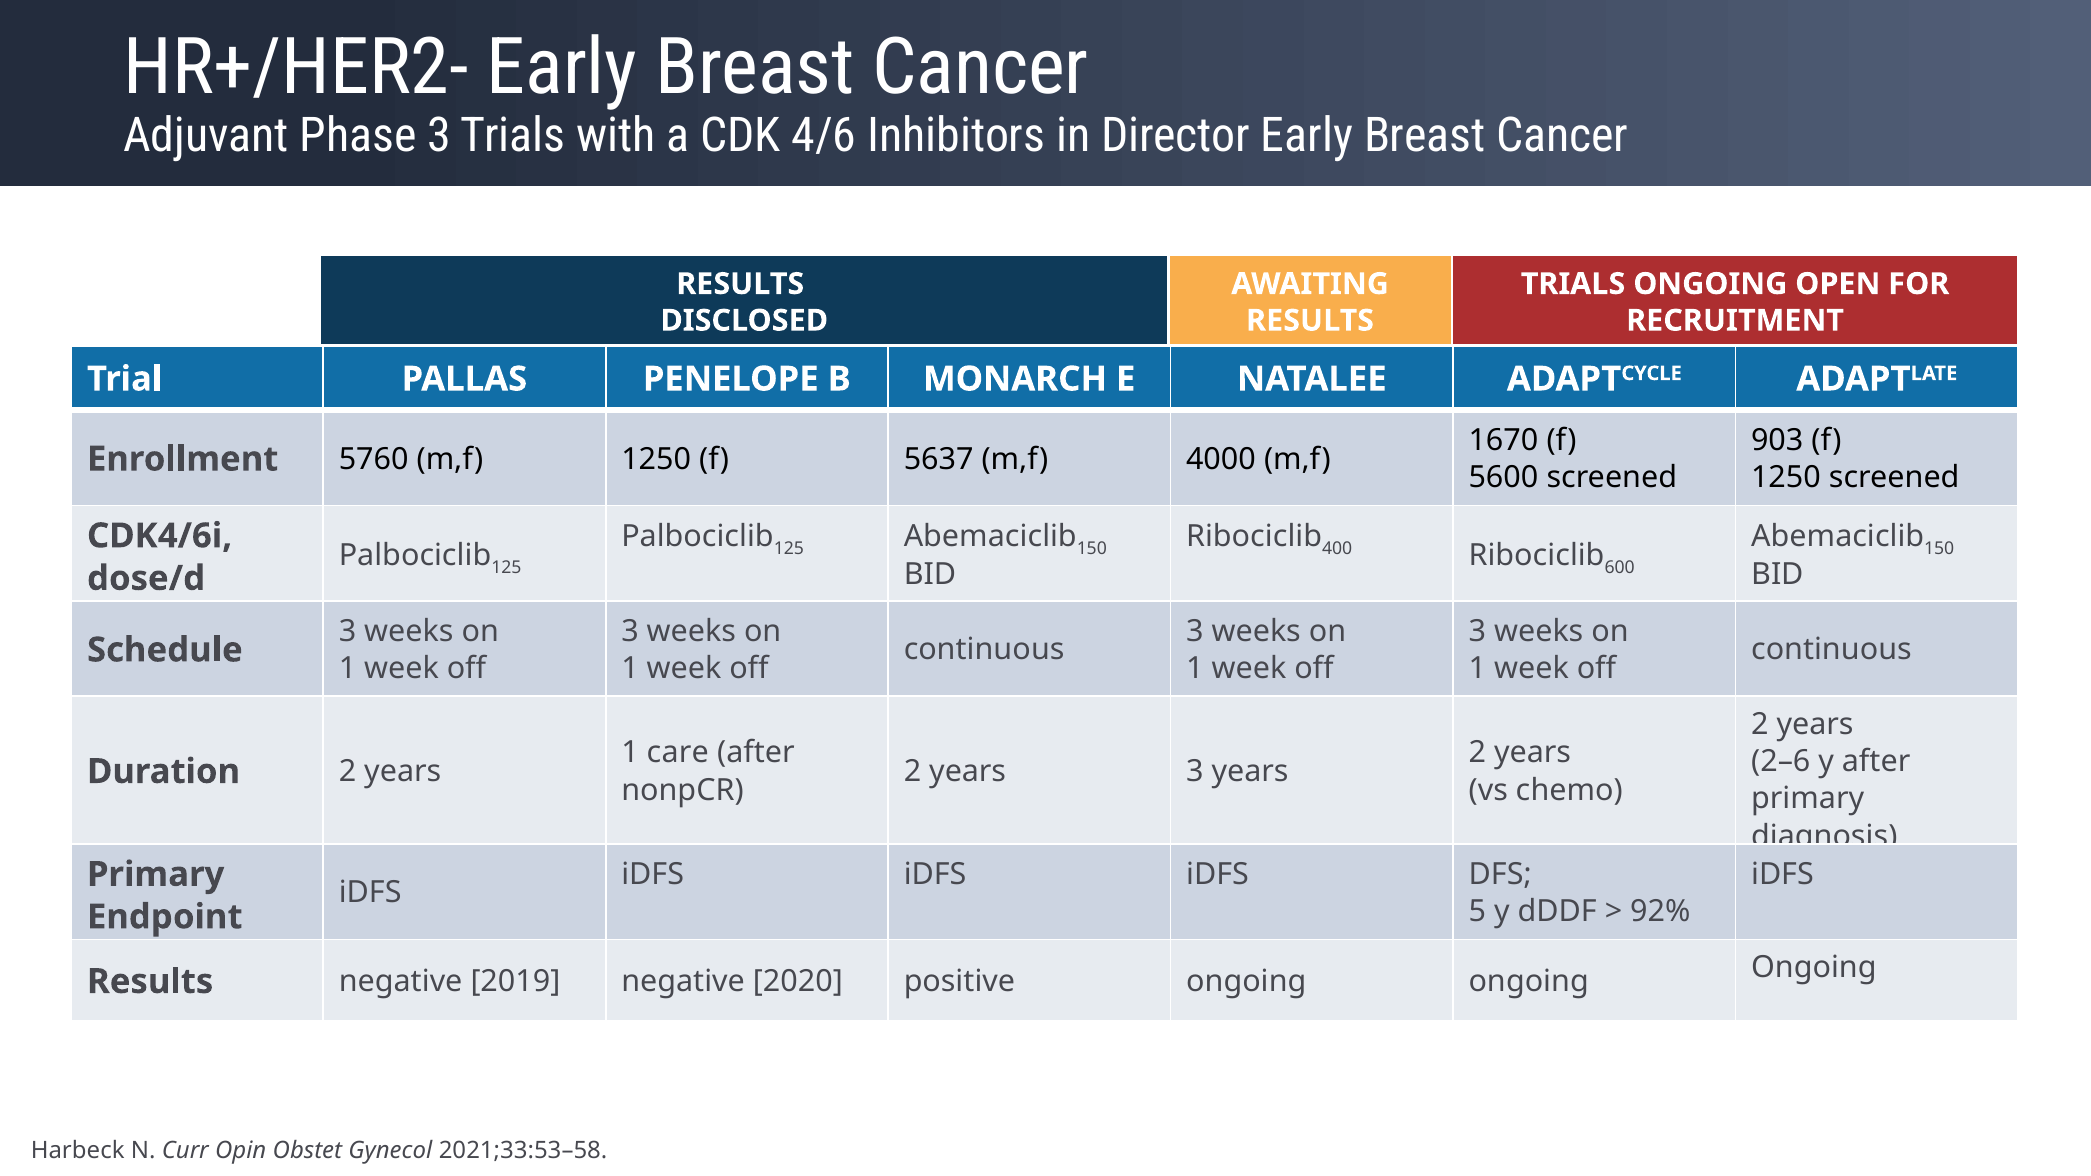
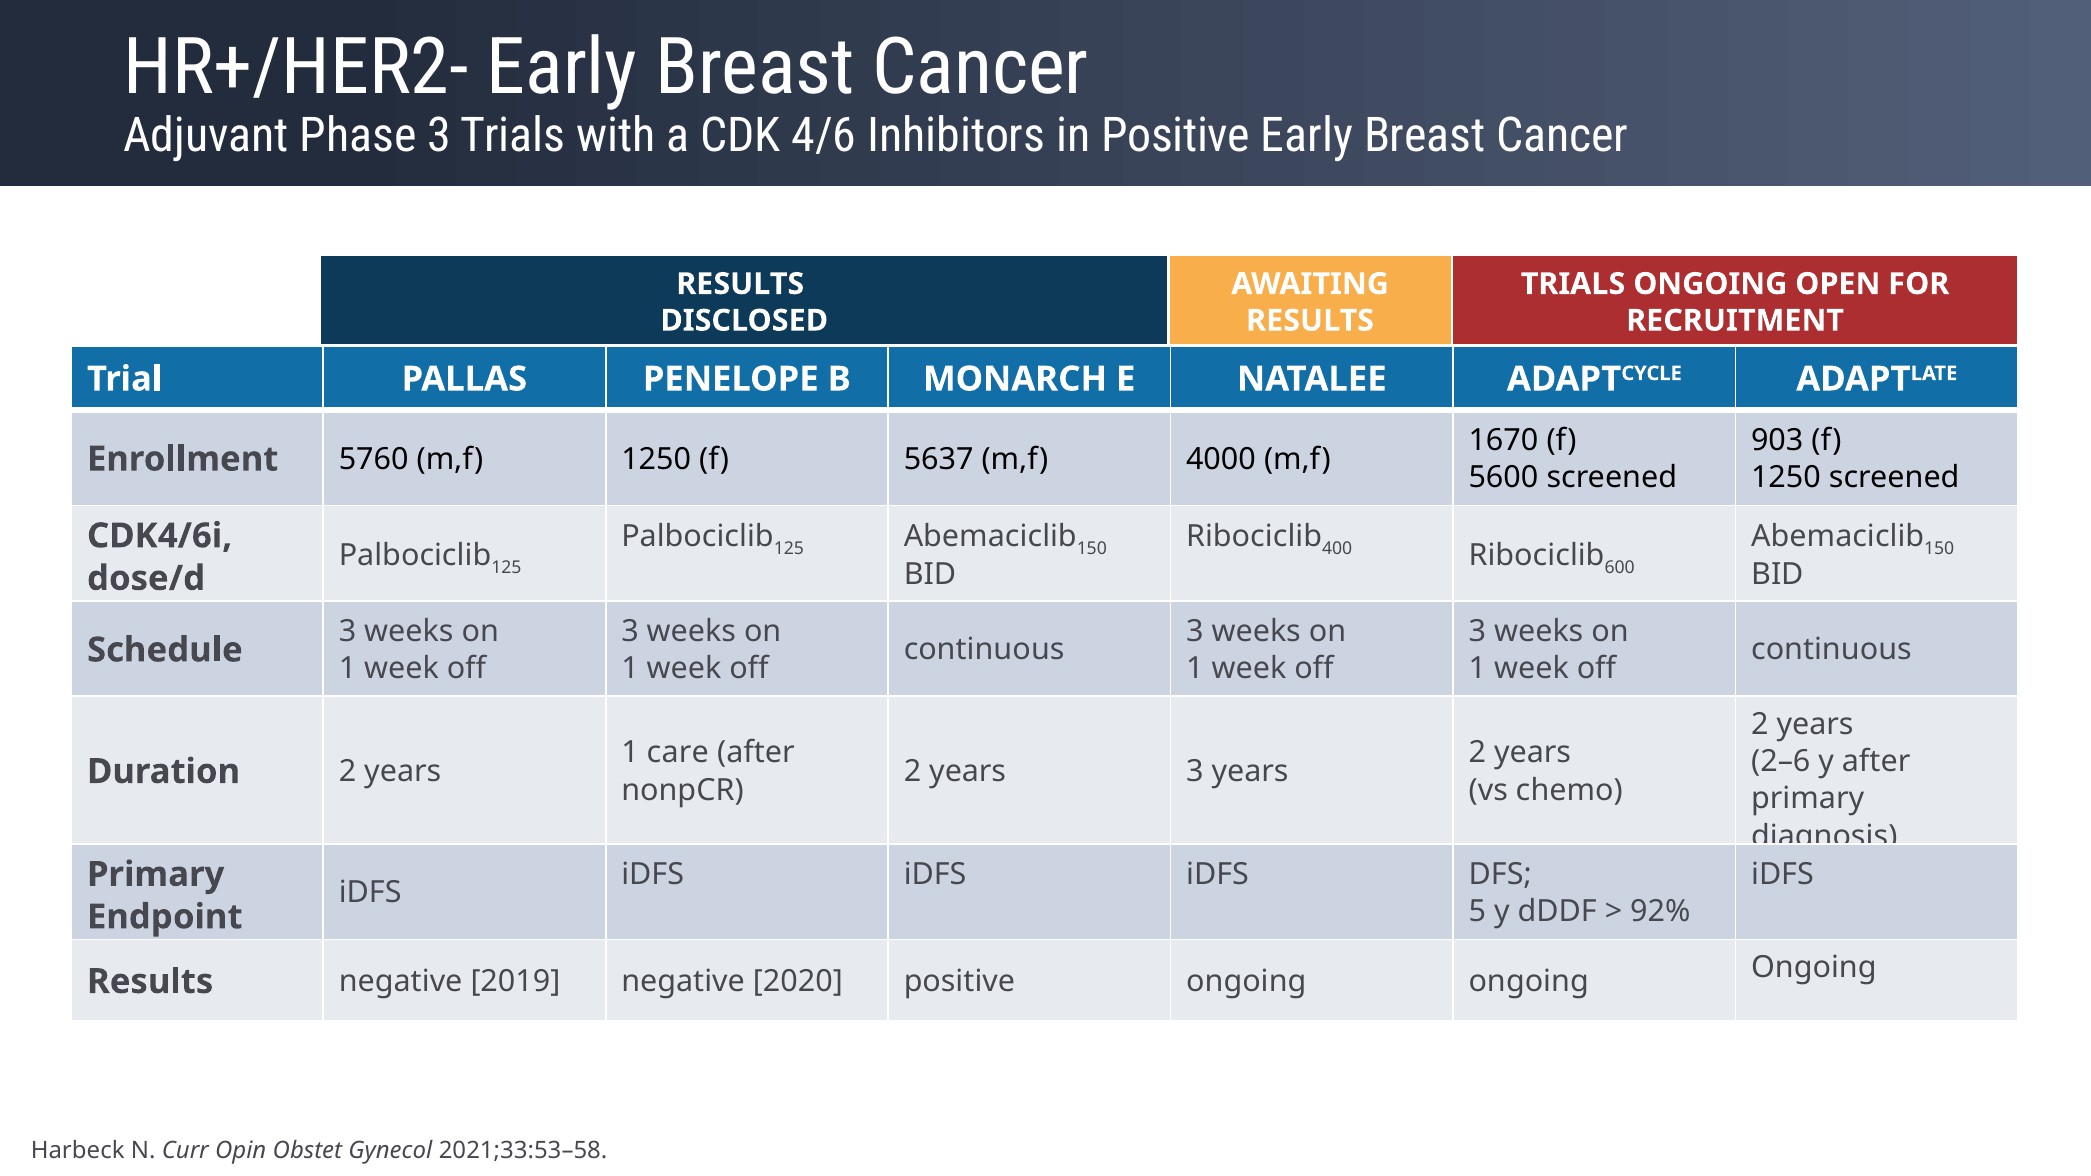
in Director: Director -> Positive (1176, 136)
